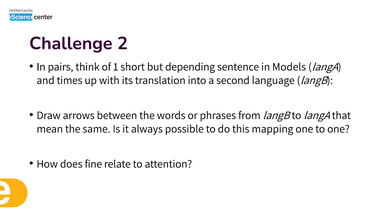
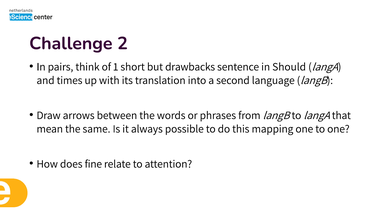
depending: depending -> drawbacks (190, 67)
Models: Models -> Should (289, 67)
